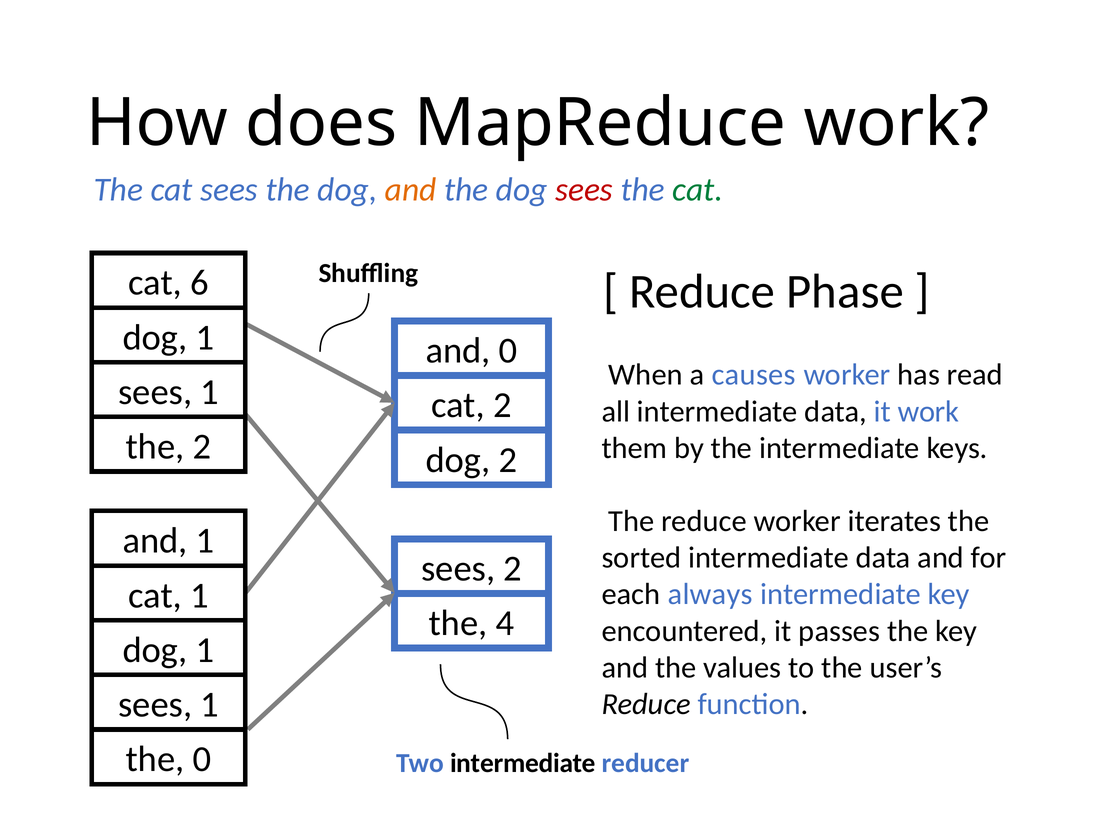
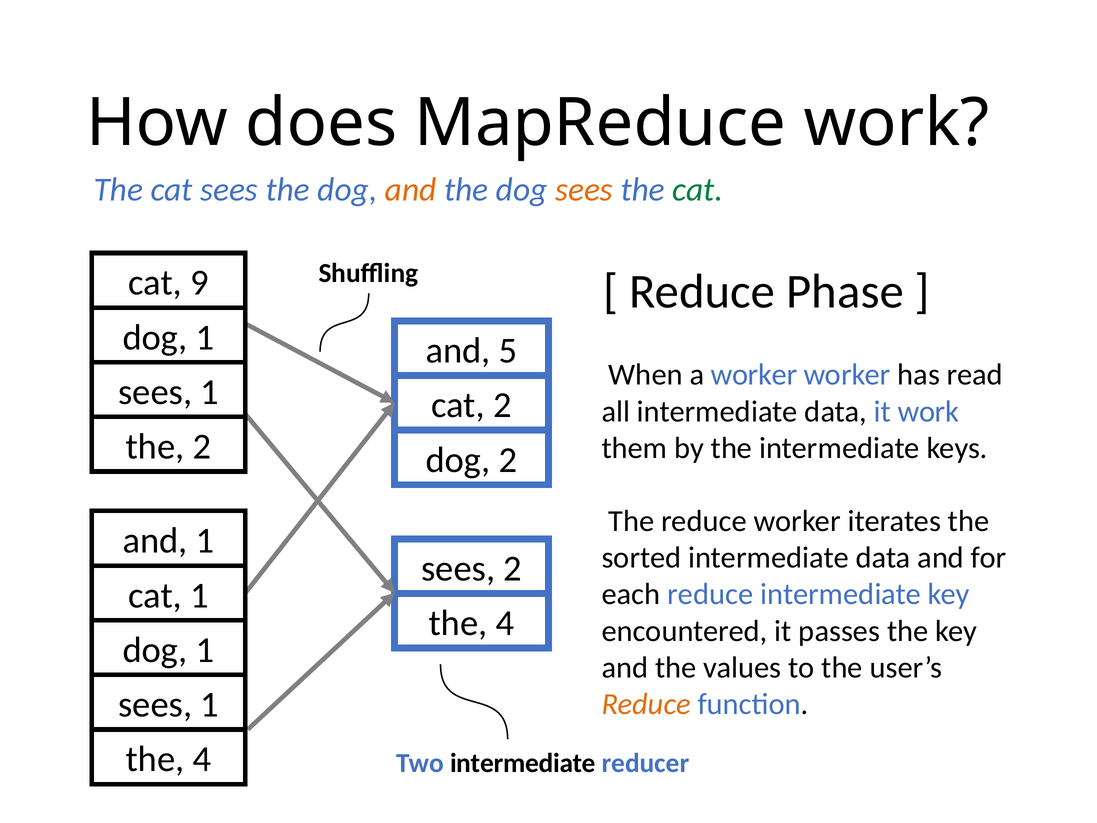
sees colour: red -> orange (584, 190)
6: 6 -> 9 (199, 283)
and 0: 0 -> 5 (508, 351)
a causes: causes -> worker (754, 375)
each always: always -> reduce (710, 594)
Reduce colour: black -> orange (646, 704)
0: 0 -> 4 (202, 759)
